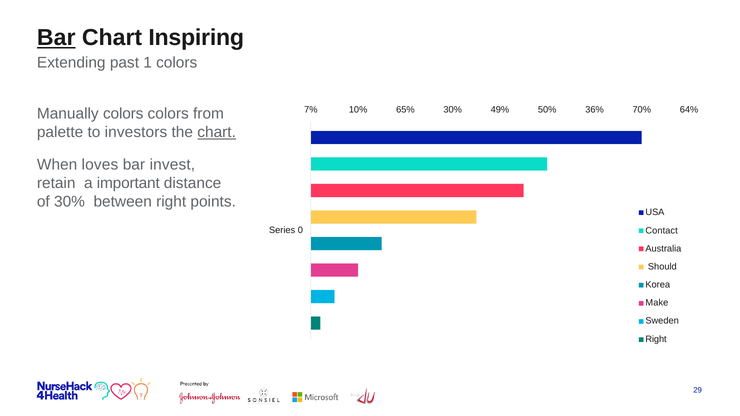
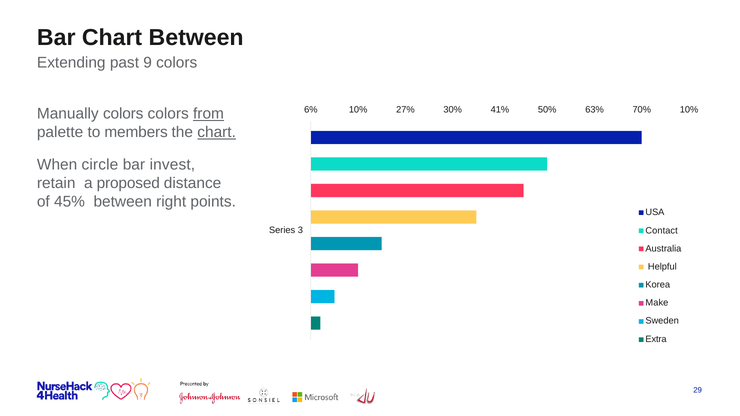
Bar underline: present -> none (56, 38)
Chart Inspiring: Inspiring -> Between (196, 38)
1: 1 -> 9 (148, 63)
7%: 7% -> 6% (311, 110)
65%: 65% -> 27% (405, 110)
49%: 49% -> 41% (500, 110)
36%: 36% -> 63% (594, 110)
70% 64%: 64% -> 10% (689, 110)
from underline: none -> present (209, 114)
investors: investors -> members (136, 132)
loves: loves -> circle (100, 165)
important: important -> proposed (128, 183)
of 30%: 30% -> 45% (70, 202)
0: 0 -> 3 (300, 230)
Should: Should -> Helpful (662, 267)
Right: Right -> Extra (656, 339)
